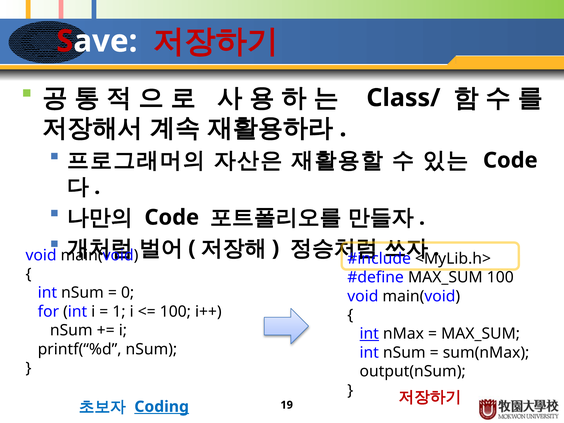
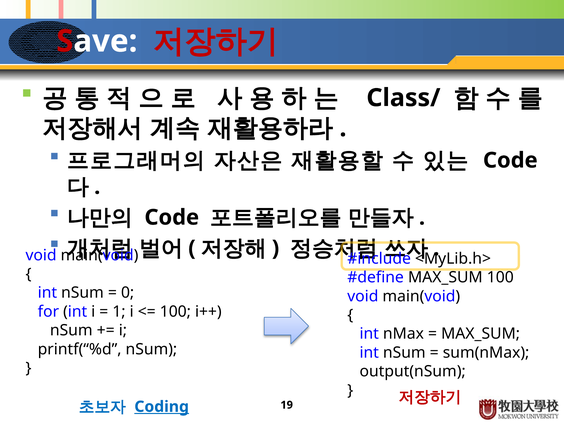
int underline: present -> none (369, 334)
